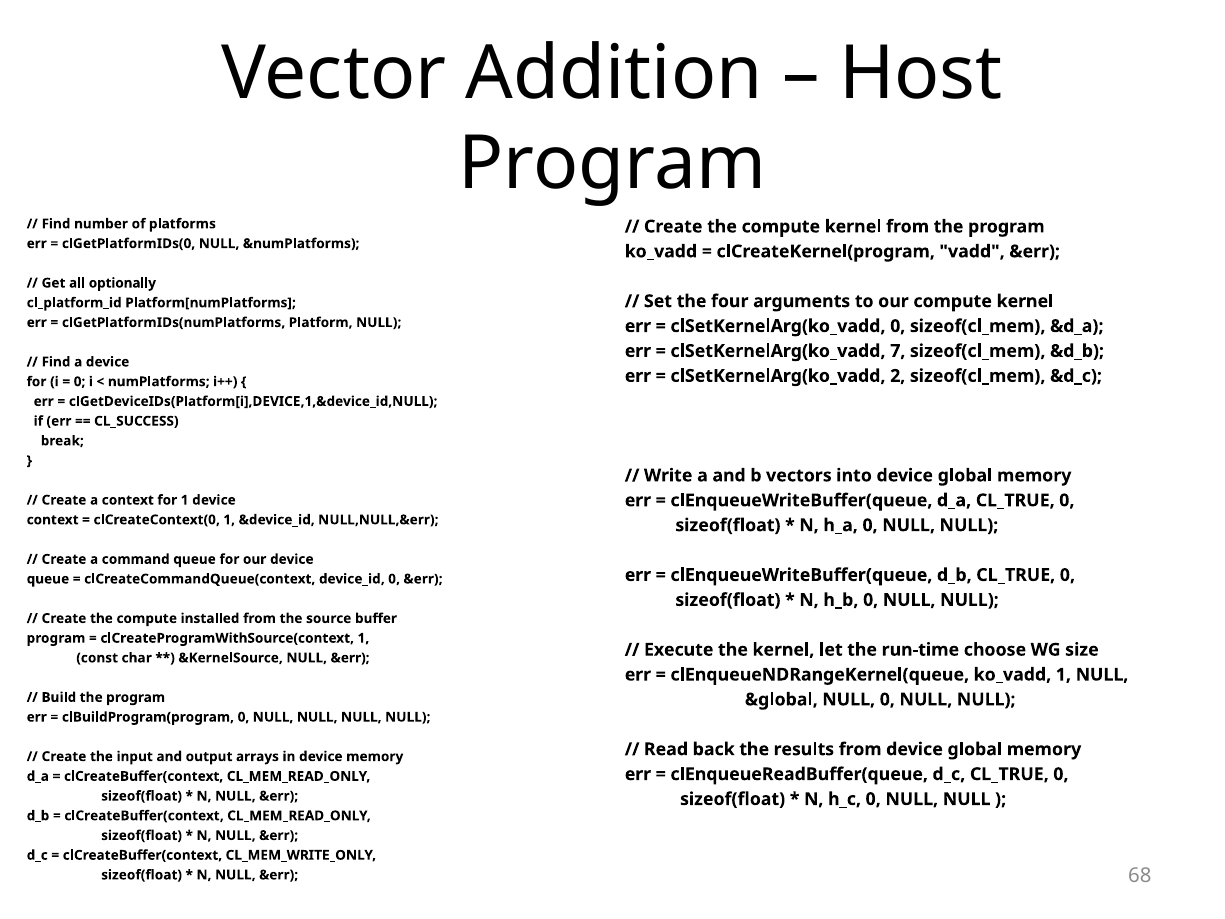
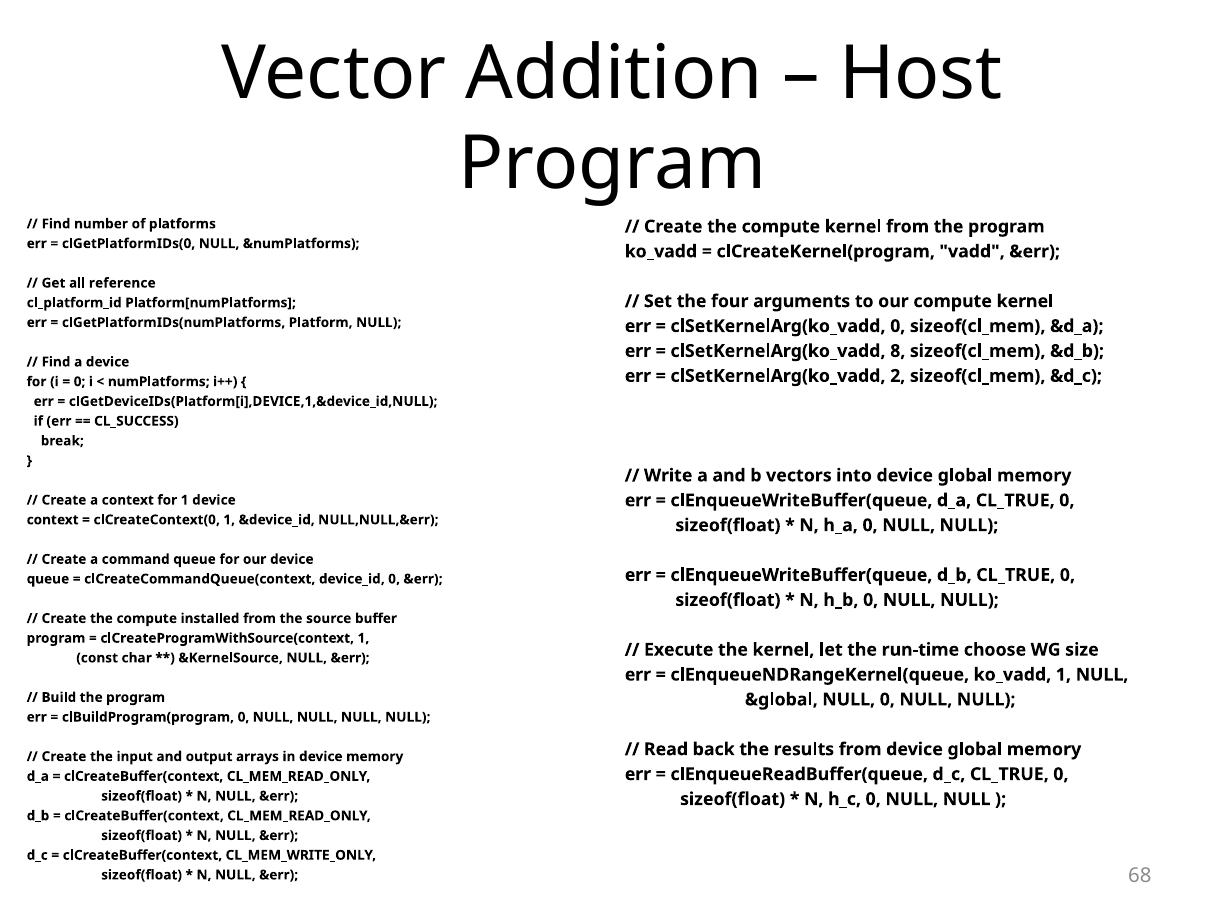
optionally: optionally -> reference (122, 283)
7: 7 -> 8 (898, 351)
